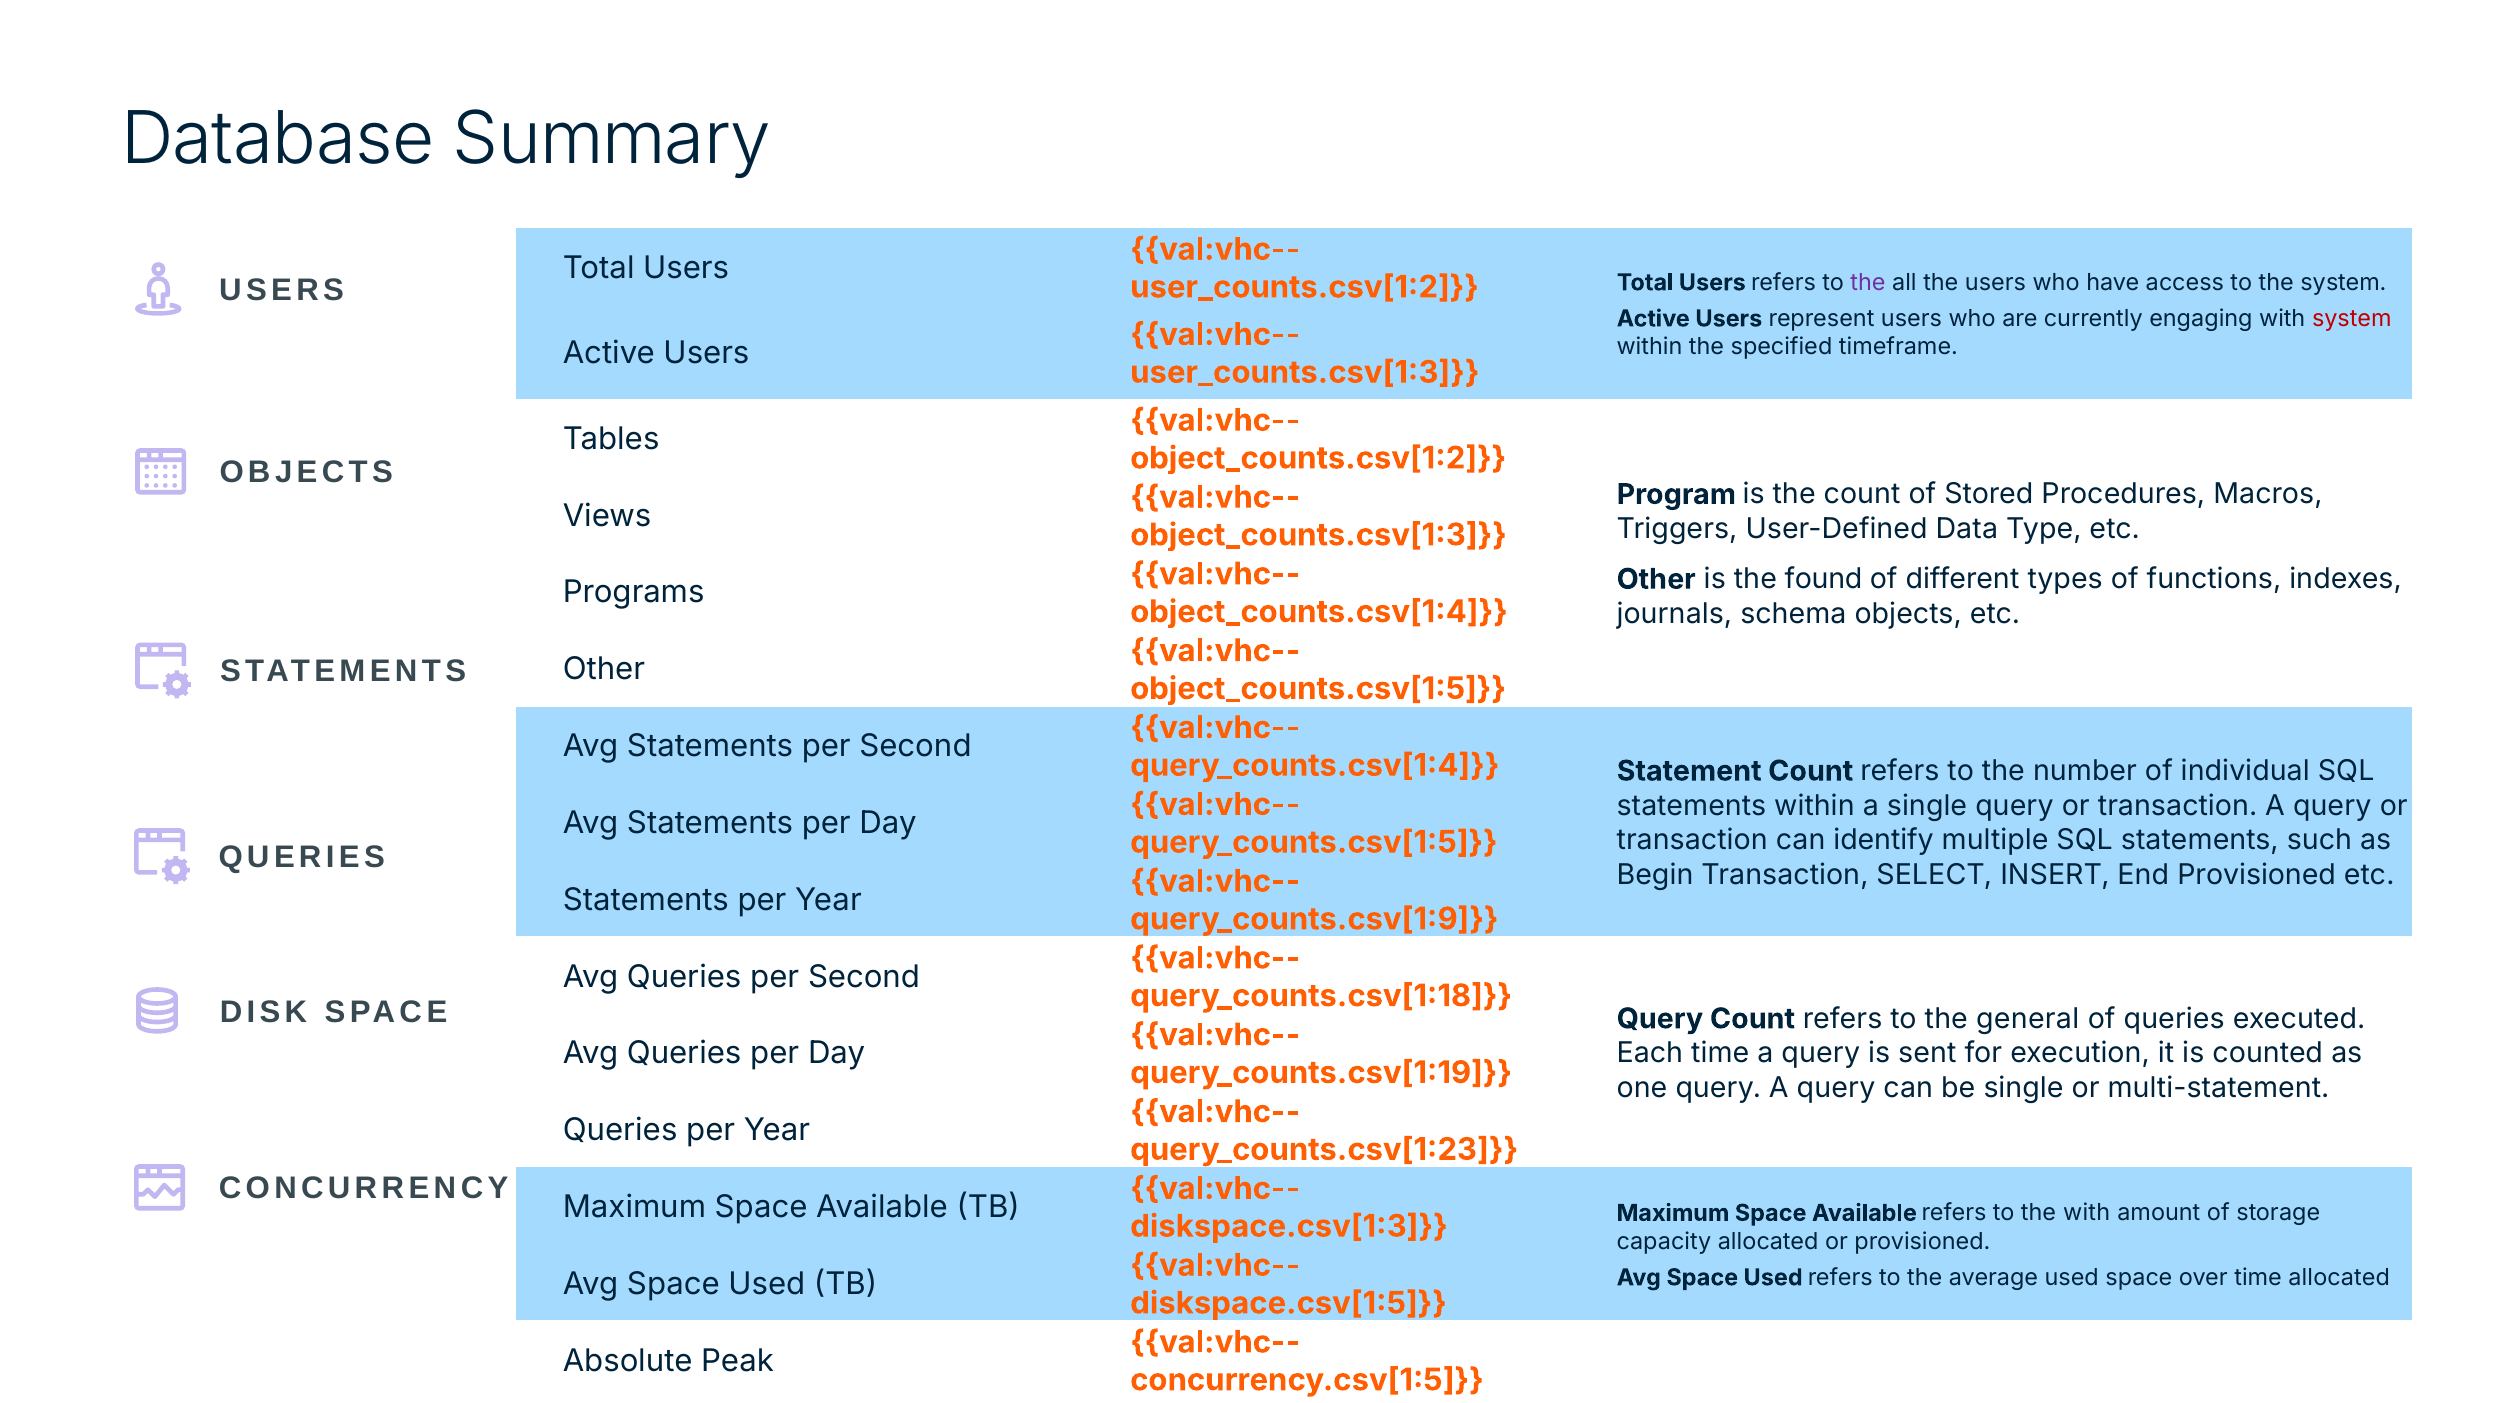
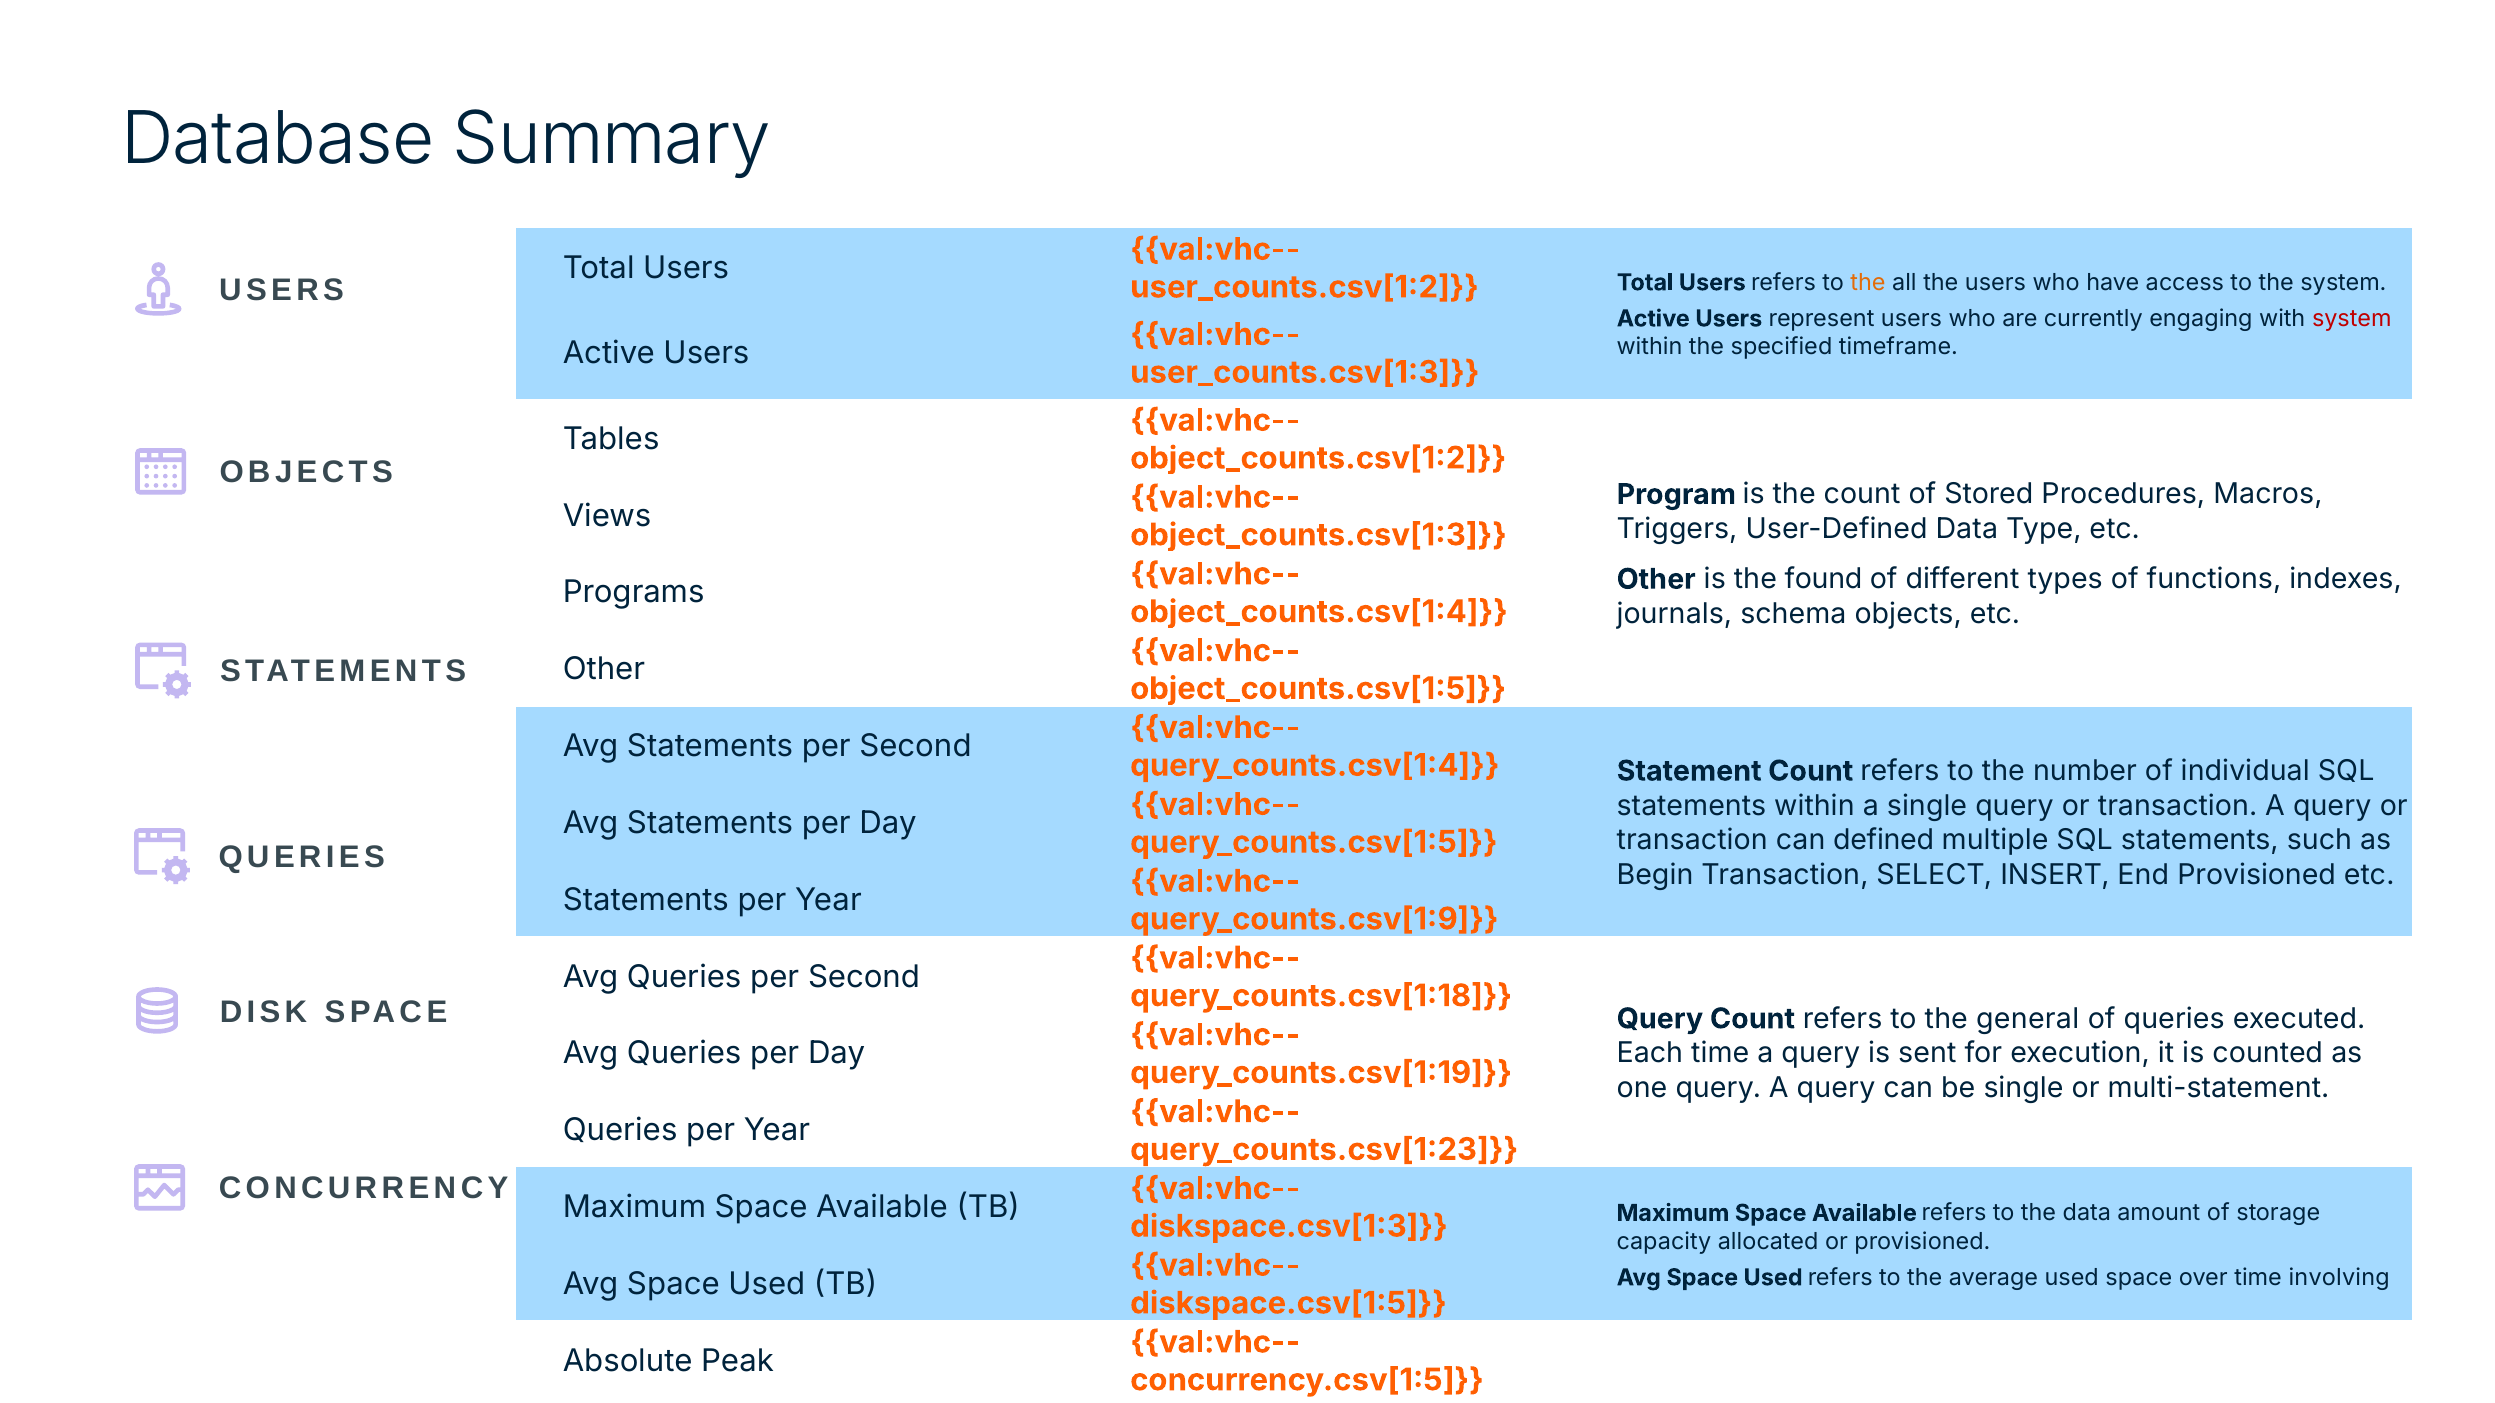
the colour: purple -> orange (1868, 283)
can identify: identify -> defined (1884, 841)
the with: with -> data (2087, 1213)
time allocated: allocated -> involving (2339, 1278)
